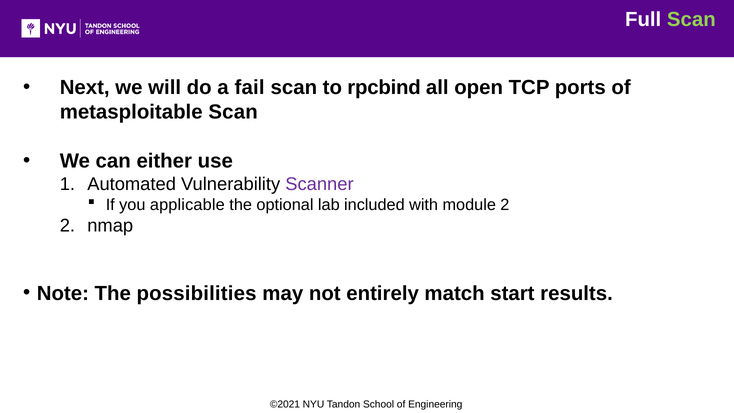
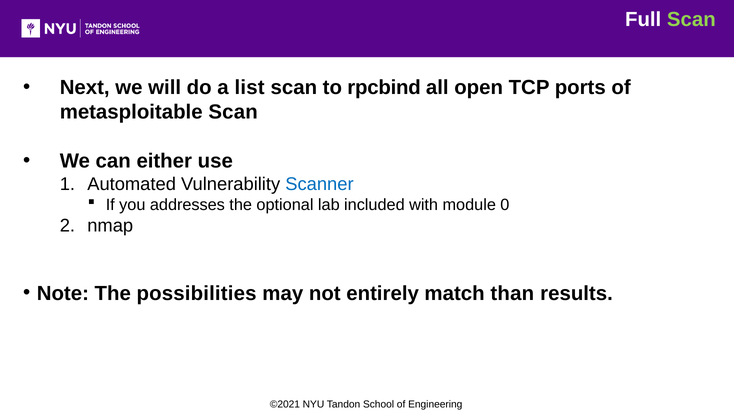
fail: fail -> list (250, 88)
Scanner colour: purple -> blue (319, 184)
applicable: applicable -> addresses (187, 205)
module 2: 2 -> 0 (505, 205)
start: start -> than (512, 293)
